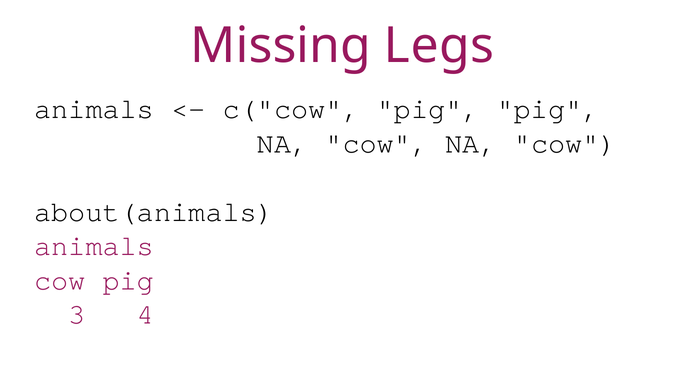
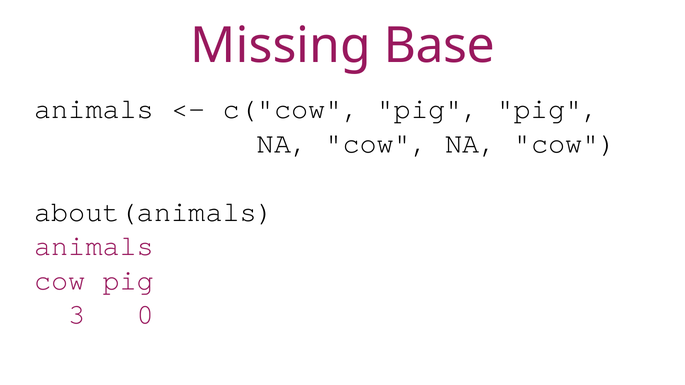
Legs: Legs -> Base (439, 46)
4: 4 -> 0 (146, 315)
